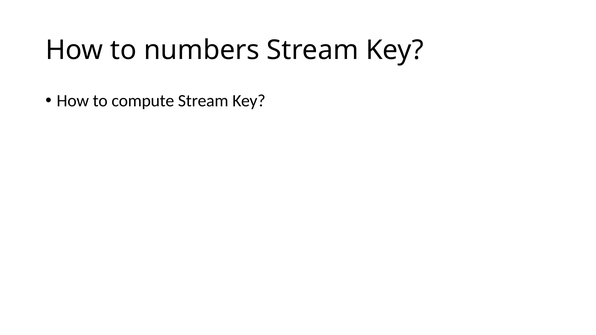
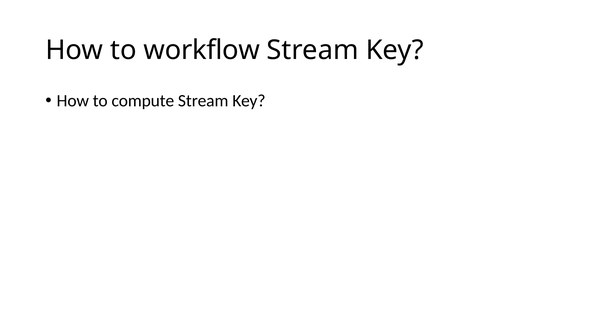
numbers: numbers -> workflow (202, 50)
